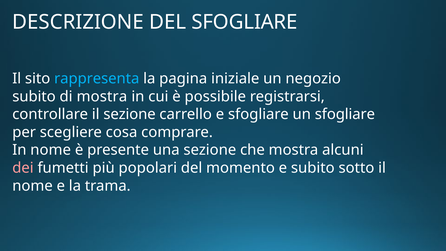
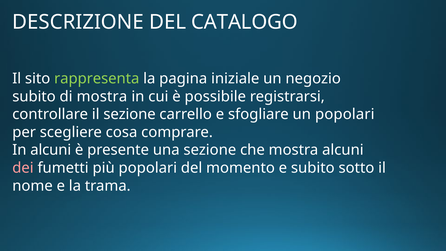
DEL SFOGLIARE: SFOGLIARE -> CATALOGO (245, 22)
rappresenta colour: light blue -> light green (97, 79)
un sfogliare: sfogliare -> popolari (345, 114)
In nome: nome -> alcuni (51, 150)
